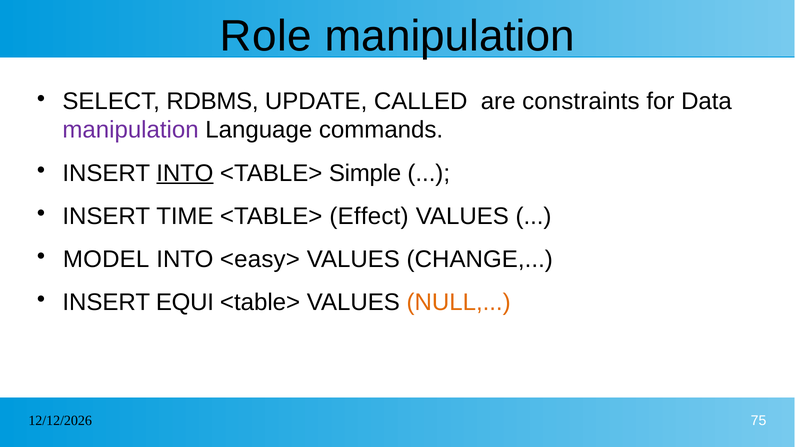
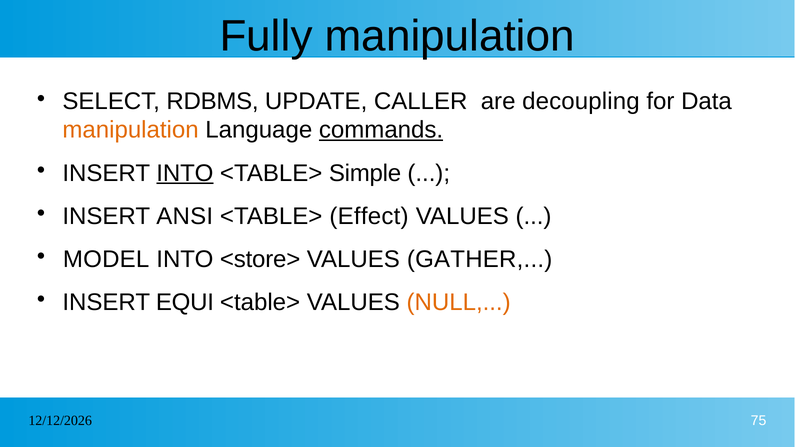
Role: Role -> Fully (266, 36)
CALLED: CALLED -> CALLER (421, 101)
constraints: constraints -> decoupling (581, 101)
manipulation colour: purple -> orange (131, 130)
commands underline: none -> present (381, 130)
TIME: TIME -> ANSI (185, 216)
<easy>: <easy> -> <store> (260, 259)
CHANGE: CHANGE -> GATHER (480, 259)
